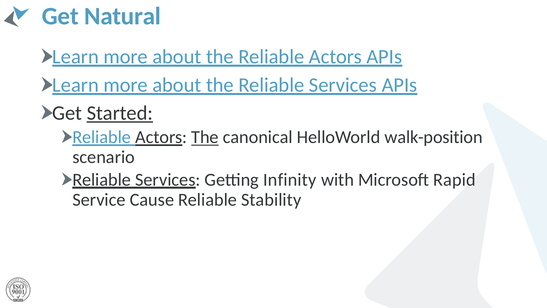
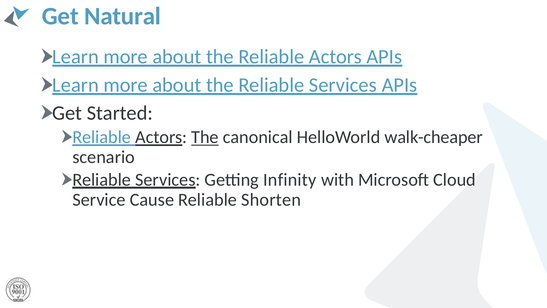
Started underline: present -> none (120, 113)
walk-position: walk-position -> walk-cheaper (434, 137)
Rapid: Rapid -> Cloud (455, 180)
Stability: Stability -> Shorten (271, 199)
